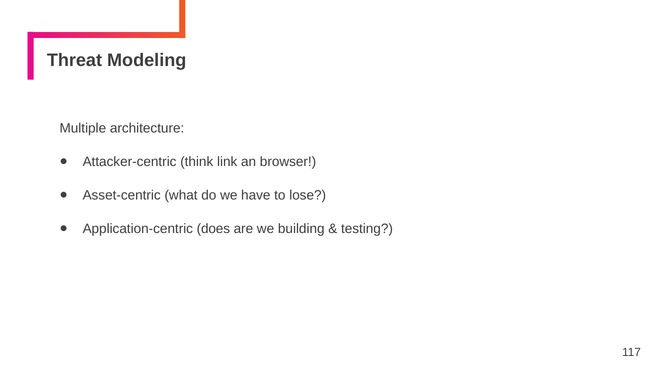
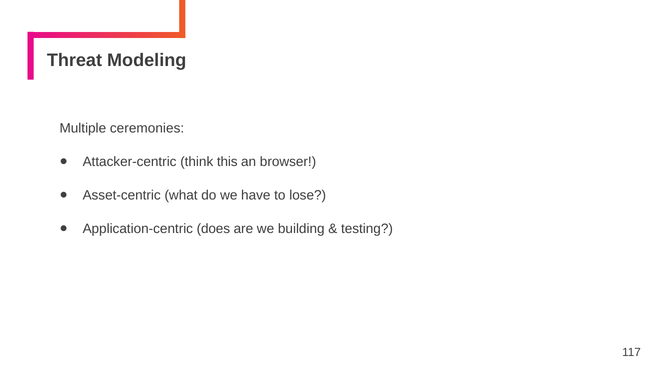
architecture: architecture -> ceremonies (147, 128)
link: link -> this (227, 162)
